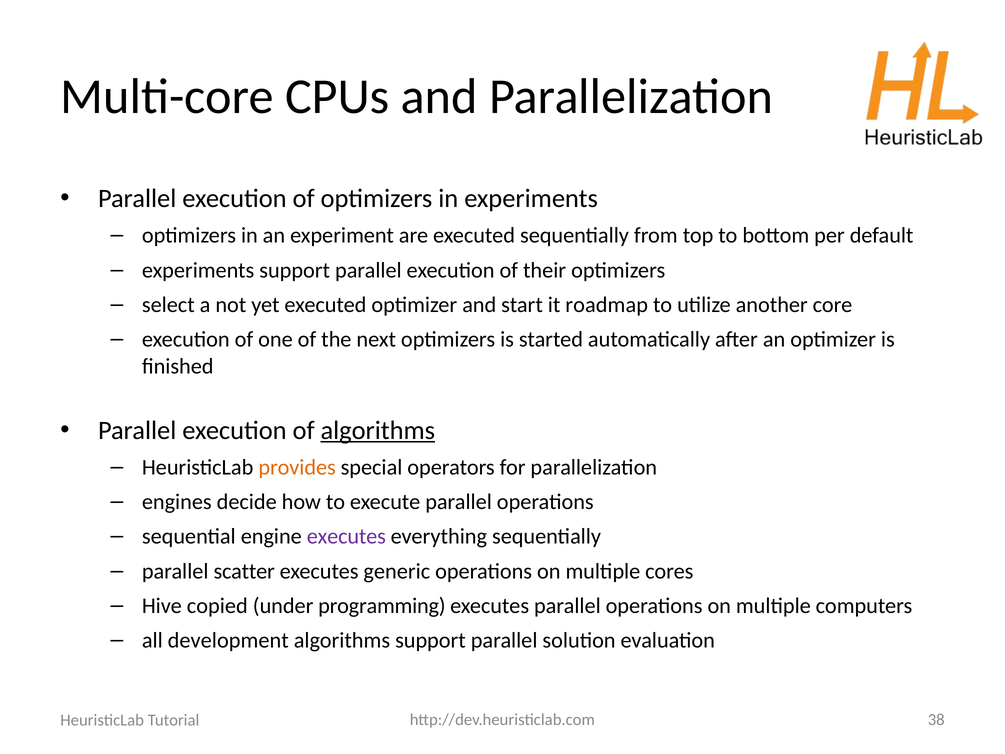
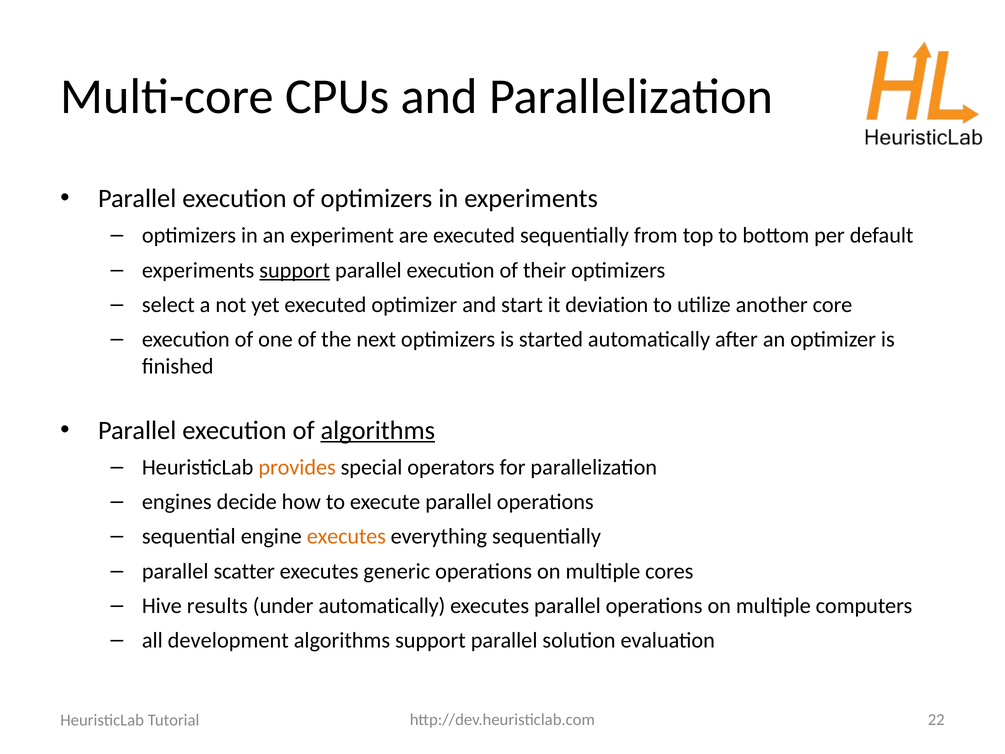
support underline: none -> present (295, 270)
roadmap: roadmap -> deviation (607, 305)
executes colour: purple -> orange (346, 536)
copied: copied -> results (217, 606)
under programming: programming -> automatically (382, 606)
38: 38 -> 22 (936, 720)
